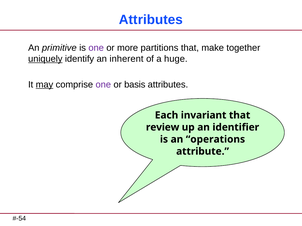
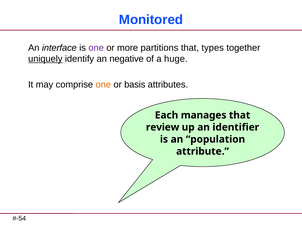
Attributes: Attributes -> Monitored (151, 20)
primitive: primitive -> interface (59, 48)
make: make -> types (213, 48)
inherent: inherent -> negative (127, 59)
may underline: present -> none (44, 85)
one colour: purple -> orange (103, 85)
invariant: invariant -> manages (204, 115)
operations: operations -> population (215, 140)
